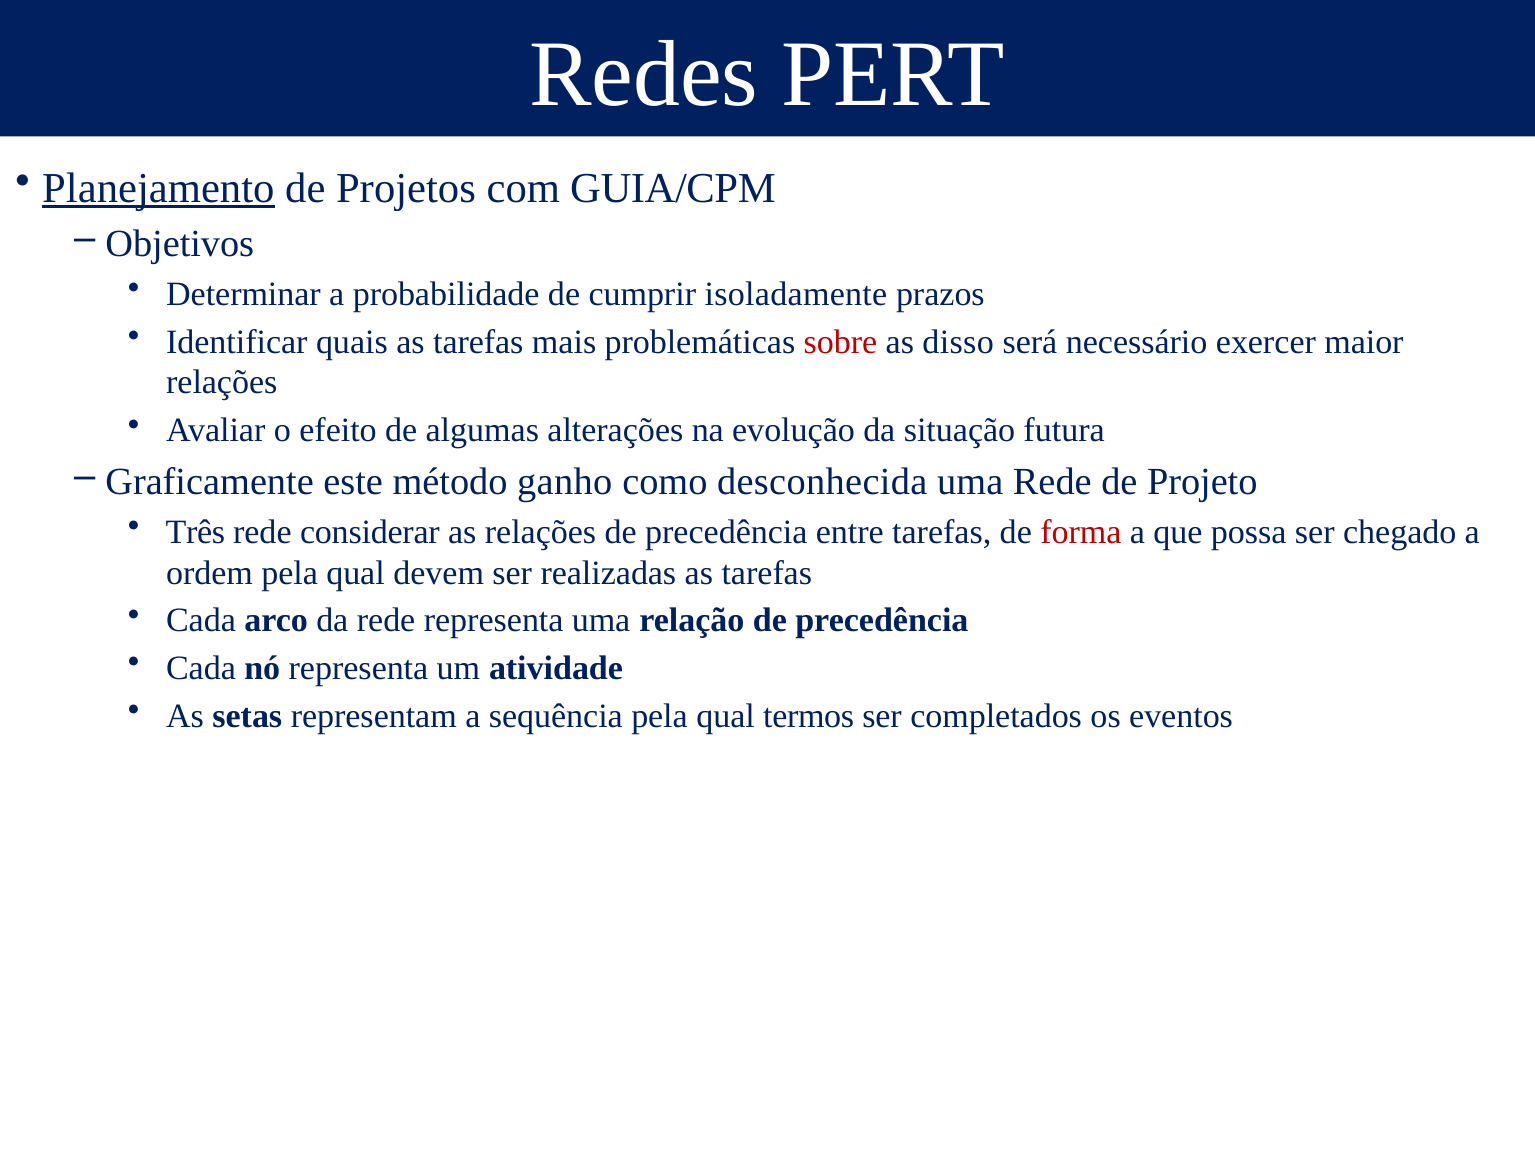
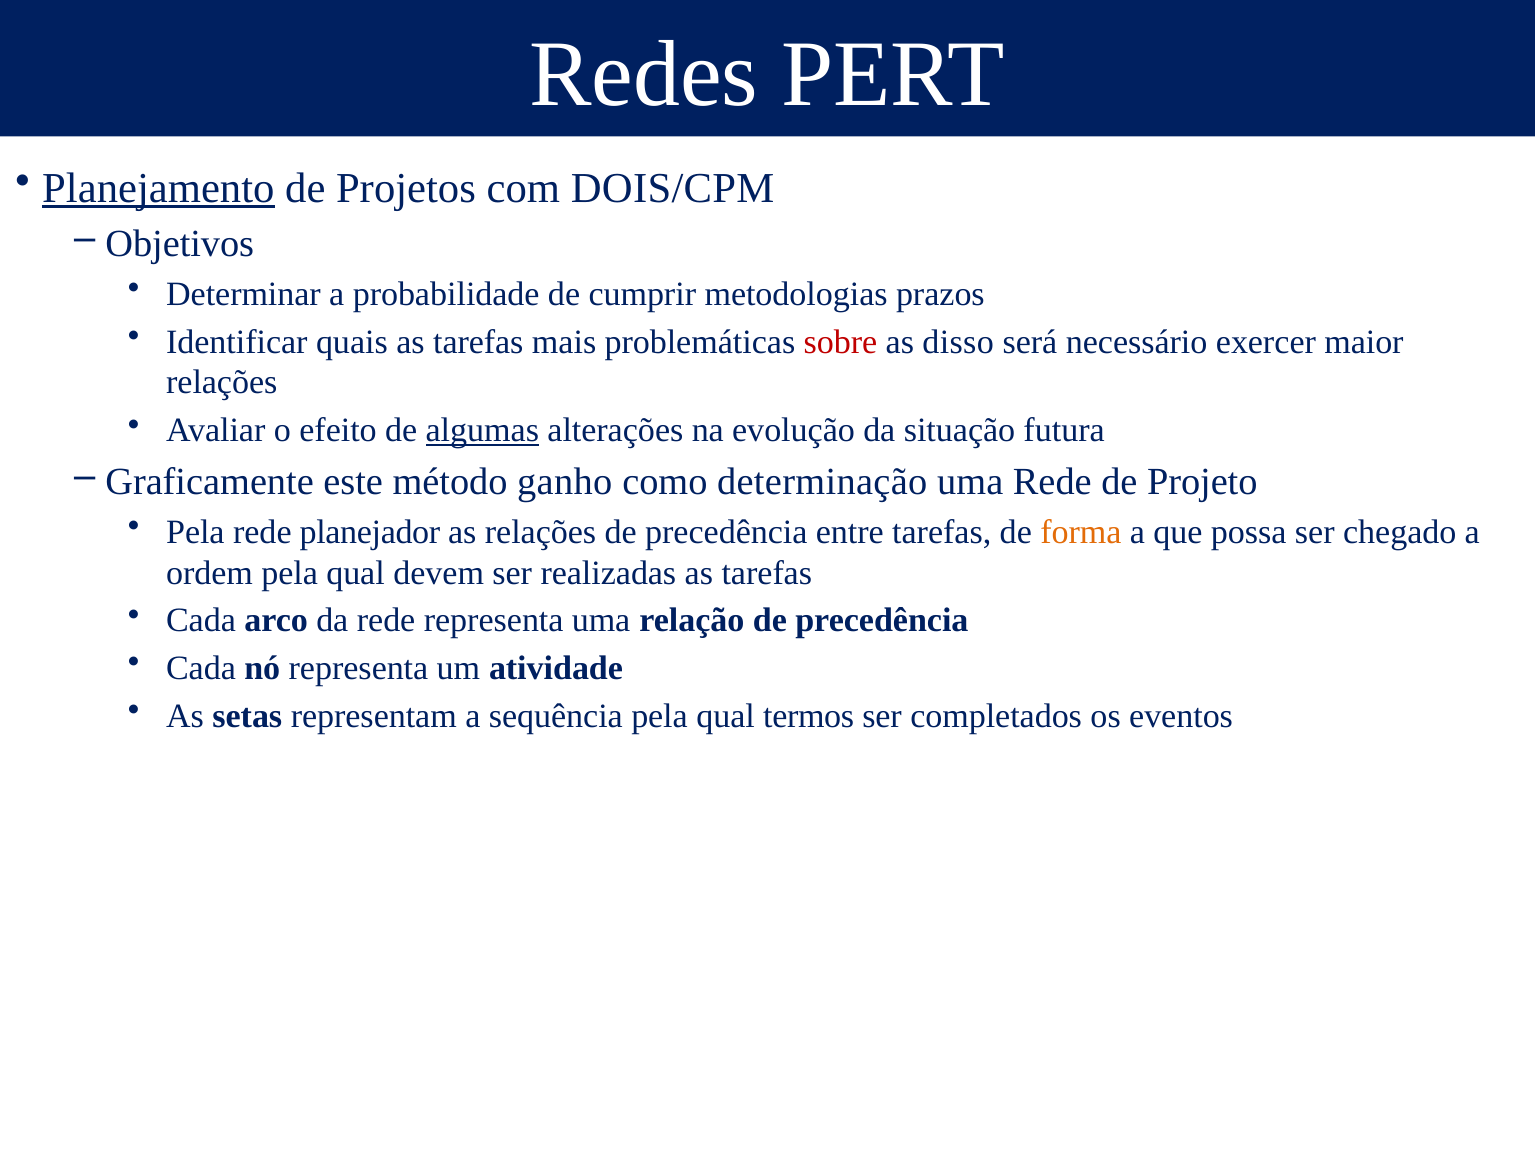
GUIA/CPM: GUIA/CPM -> DOIS/CPM (673, 188)
isoladamente: isoladamente -> metodologias (796, 294)
algumas underline: none -> present (482, 431)
desconhecida: desconhecida -> determinação (822, 482)
Três: Três -> Pela (195, 532)
considerar: considerar -> planejador (370, 532)
forma colour: red -> orange (1081, 532)
